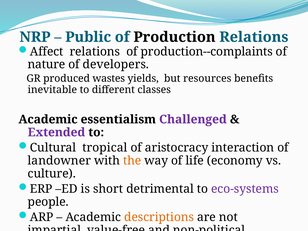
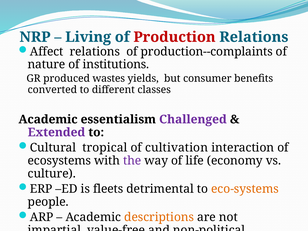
Public: Public -> Living (88, 37)
Production colour: black -> red (175, 37)
developers: developers -> institutions (116, 65)
resources: resources -> consumer (207, 79)
inevitable: inevitable -> converted (52, 90)
aristocracy: aristocracy -> cultivation (177, 148)
landowner: landowner -> ecosystems (59, 161)
the colour: orange -> purple (132, 161)
short: short -> fleets (108, 189)
eco-systems colour: purple -> orange (245, 189)
